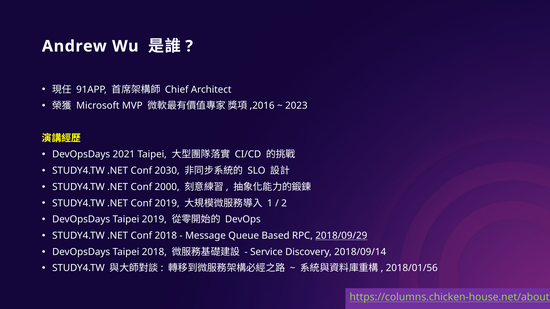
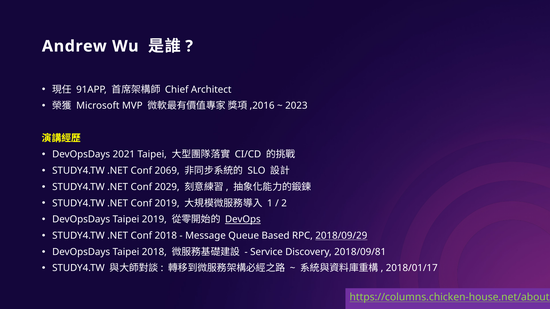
2030: 2030 -> 2069 (167, 171)
2000: 2000 -> 2029 (167, 187)
DevOps underline: none -> present (243, 220)
2018/09/14: 2018/09/14 -> 2018/09/81 (360, 252)
2018/01/56: 2018/01/56 -> 2018/01/17 (412, 268)
